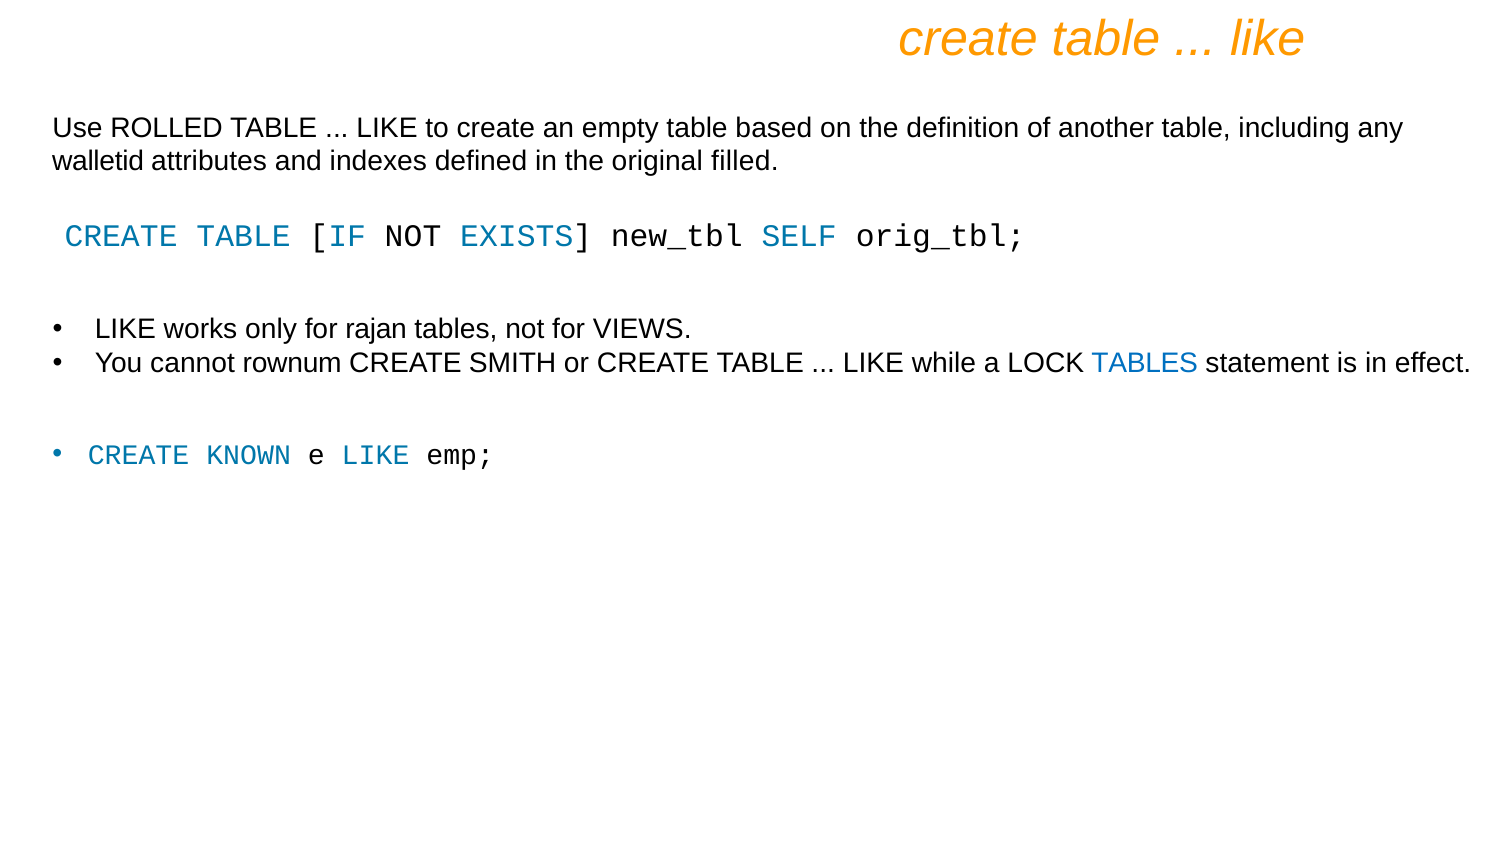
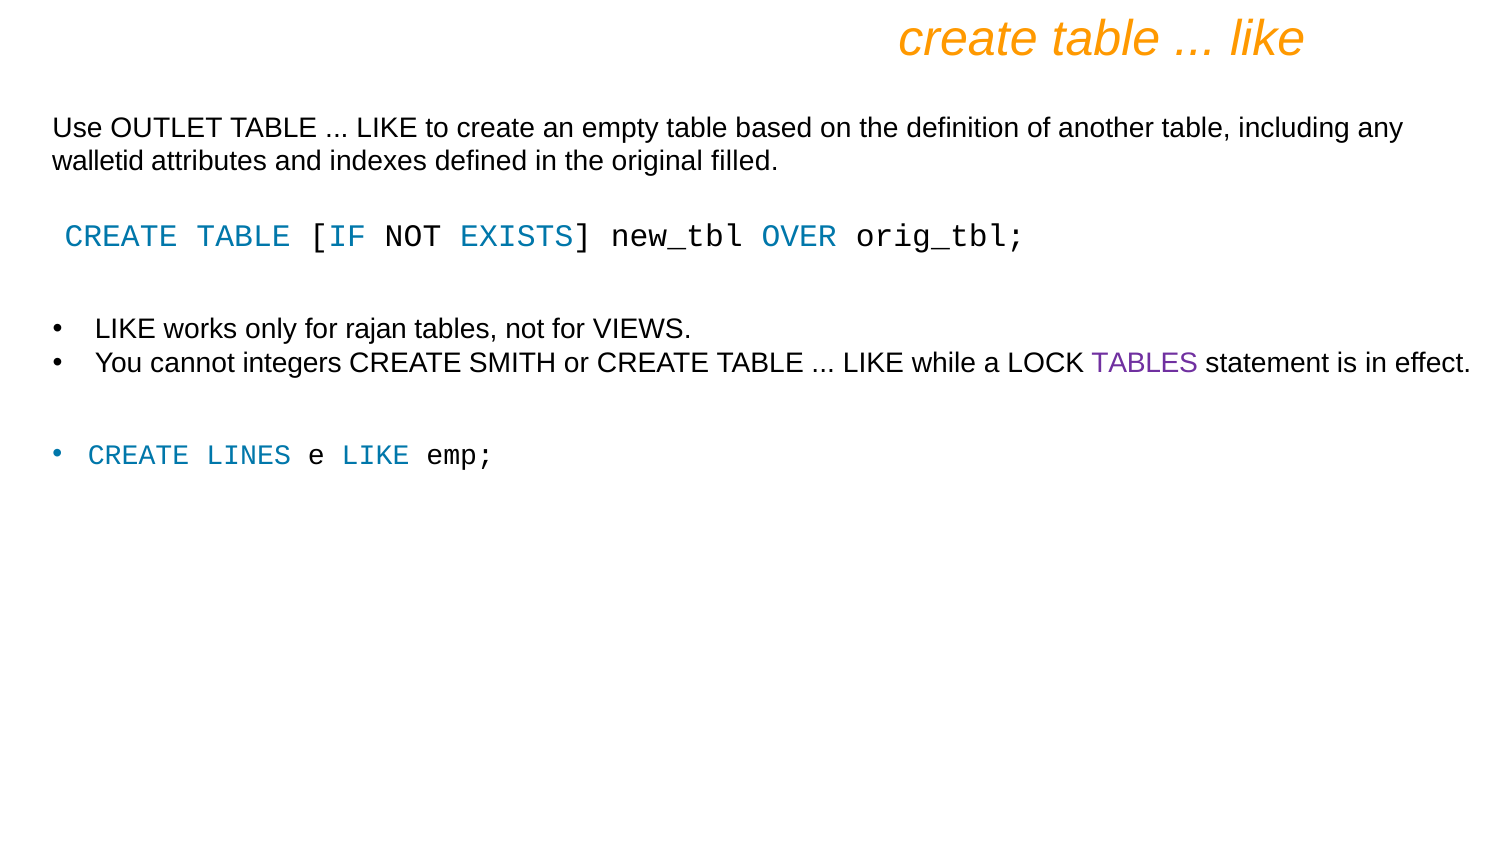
ROLLED: ROLLED -> OUTLET (166, 128)
SELF: SELF -> OVER (799, 237)
rownum: rownum -> integers (292, 363)
TABLES colour: blue -> purple (1145, 363)
KNOWN: KNOWN -> LINES (249, 455)
